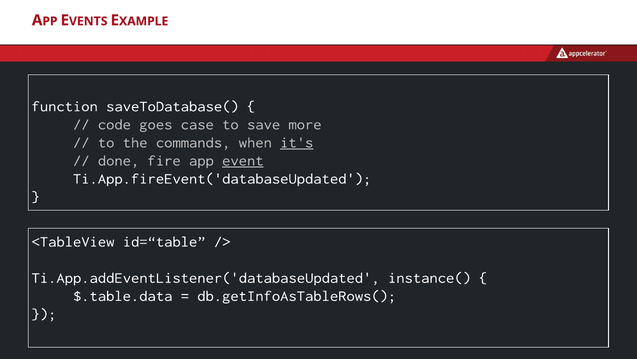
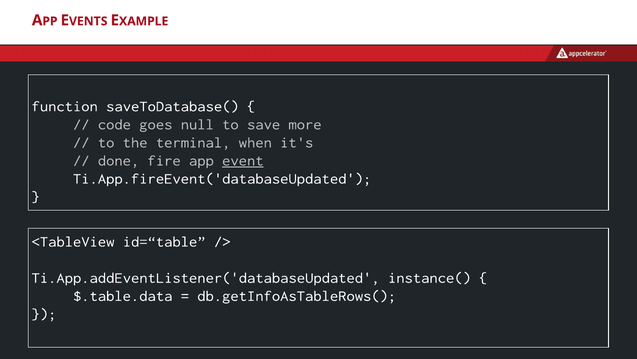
case: case -> null (197, 124)
commands: commands -> terminal (193, 142)
it's underline: present -> none (297, 142)
